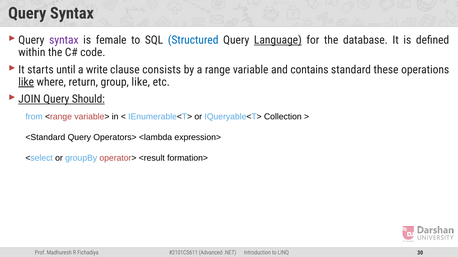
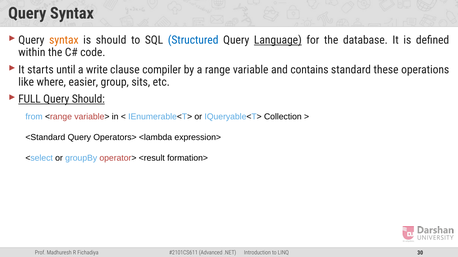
syntax colour: purple -> orange (64, 40)
is female: female -> should (111, 40)
consists: consists -> compiler (162, 70)
like underline: present -> none (26, 82)
return: return -> easier (83, 82)
group like: like -> sits (141, 82)
JOIN: JOIN -> FULL (30, 99)
